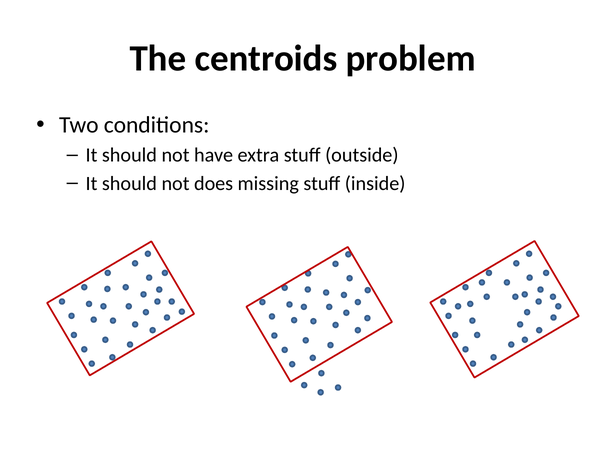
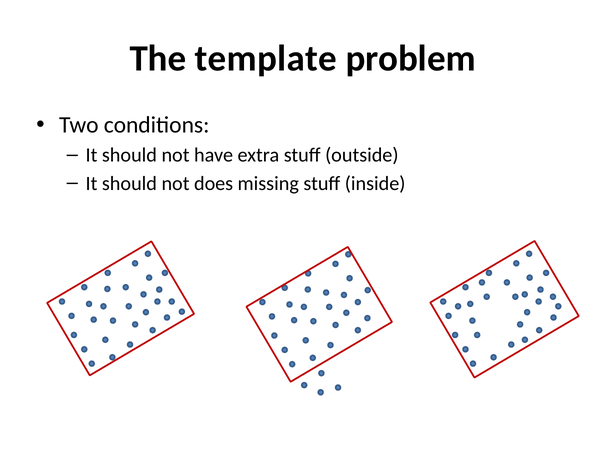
centroids: centroids -> template (266, 59)
